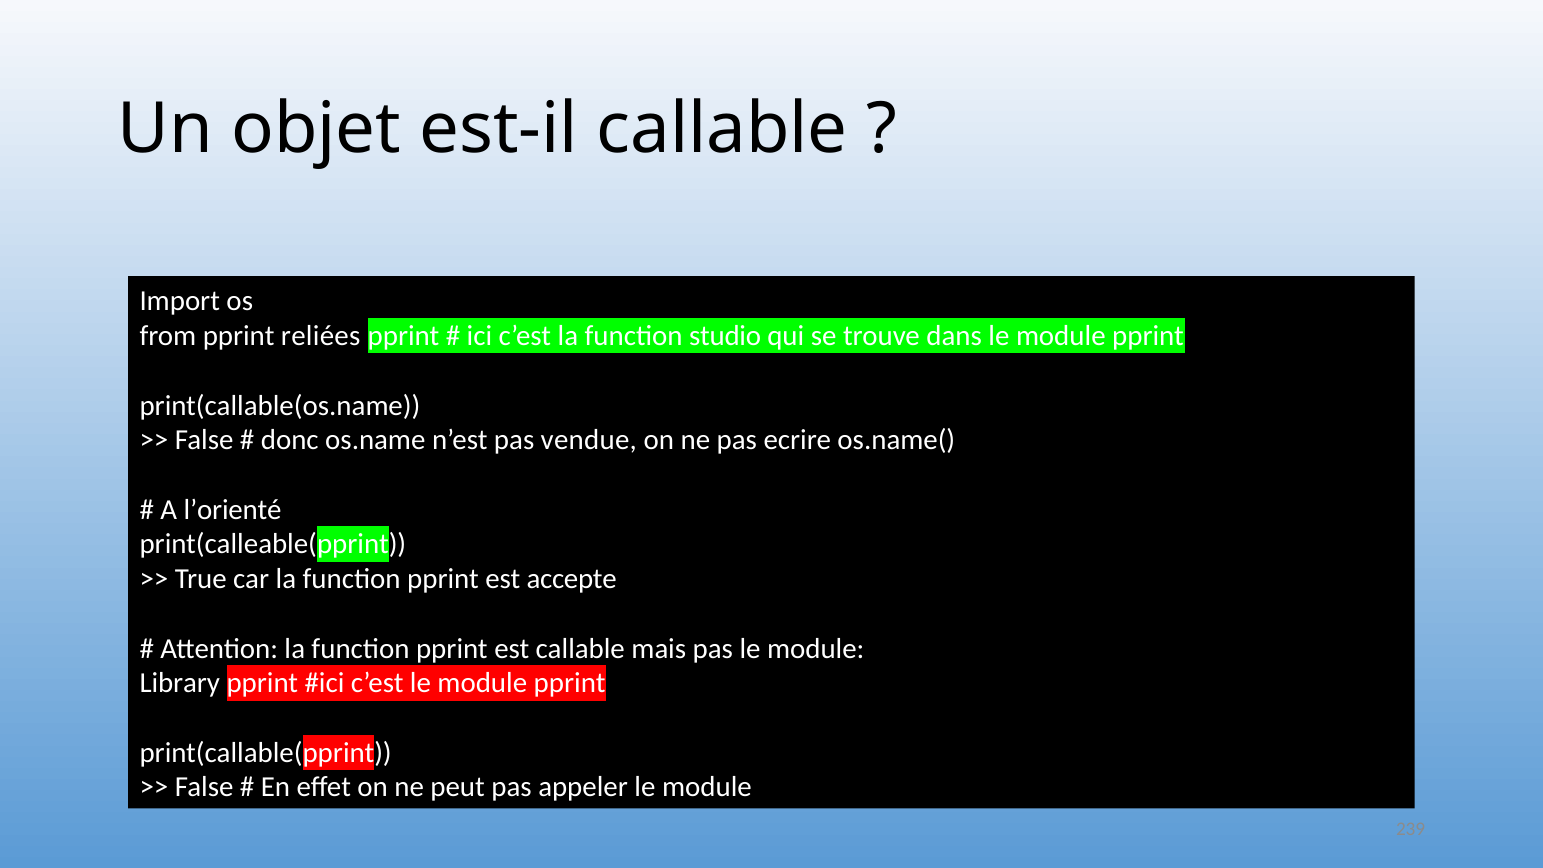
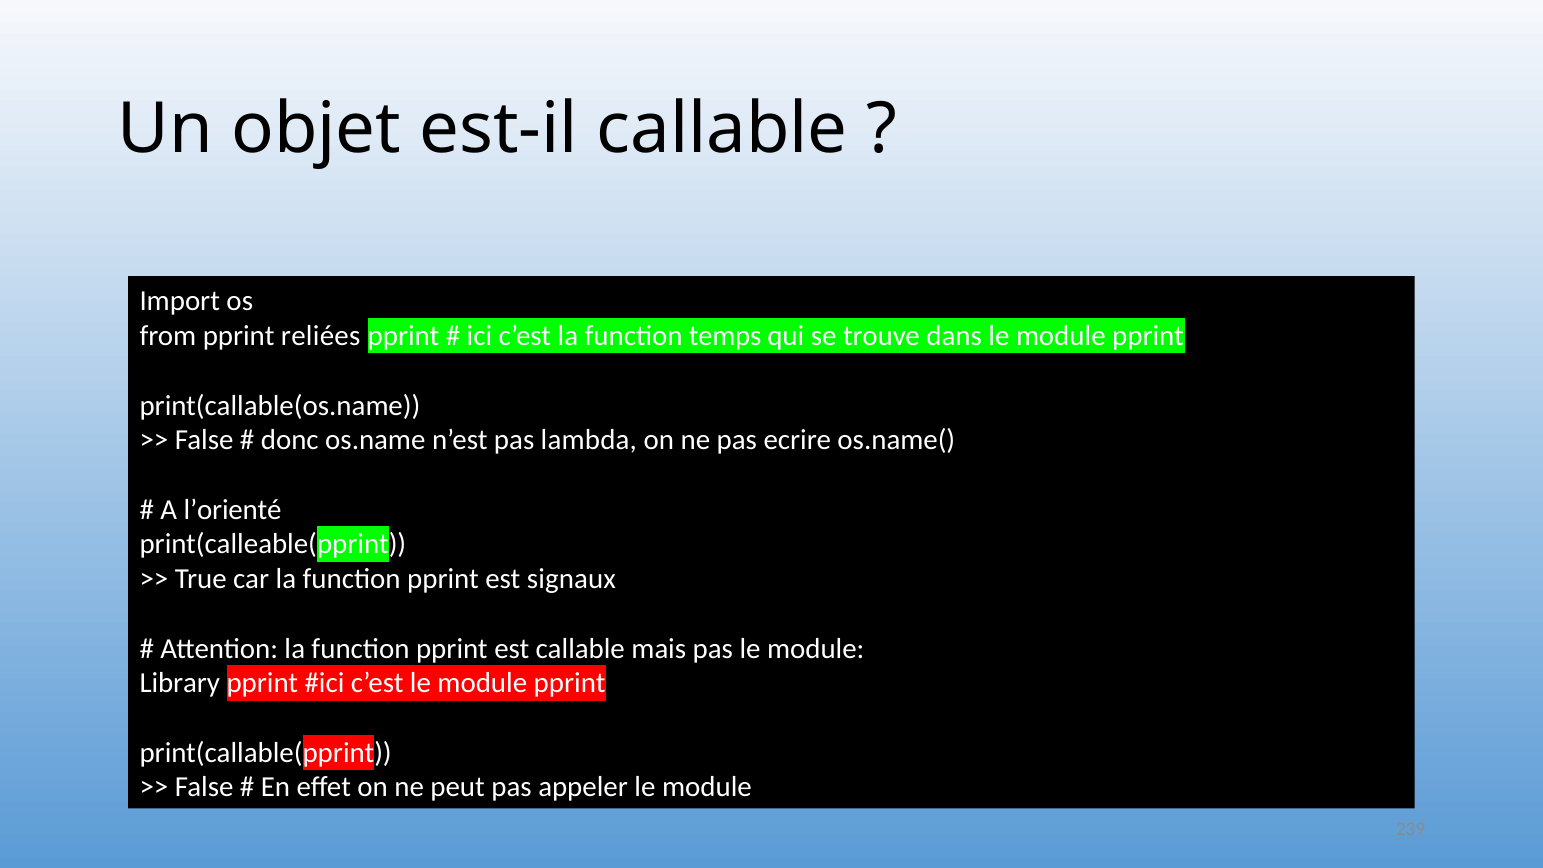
studio: studio -> temps (725, 336)
vendue: vendue -> lambda (589, 440)
accepte: accepte -> signaux (571, 579)
